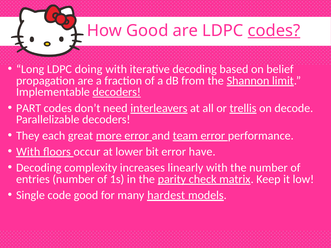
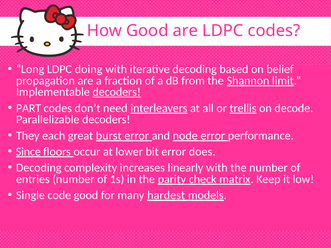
codes underline: present -> none (274, 31)
more: more -> burst (109, 136)
team: team -> node (185, 136)
With: With -> Since (28, 152)
have: have -> does (202, 152)
